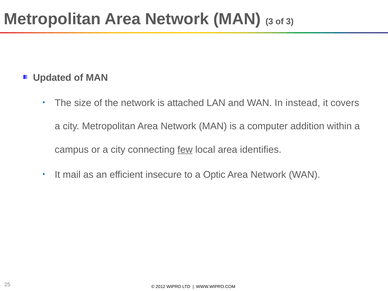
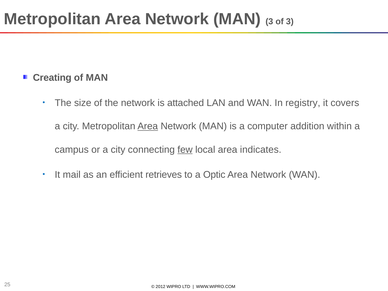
Updated: Updated -> Creating (52, 78)
instead: instead -> registry (303, 103)
Area underline: none -> present (148, 126)
identifies: identifies -> indicates (261, 150)
insecure: insecure -> retrieves (164, 175)
